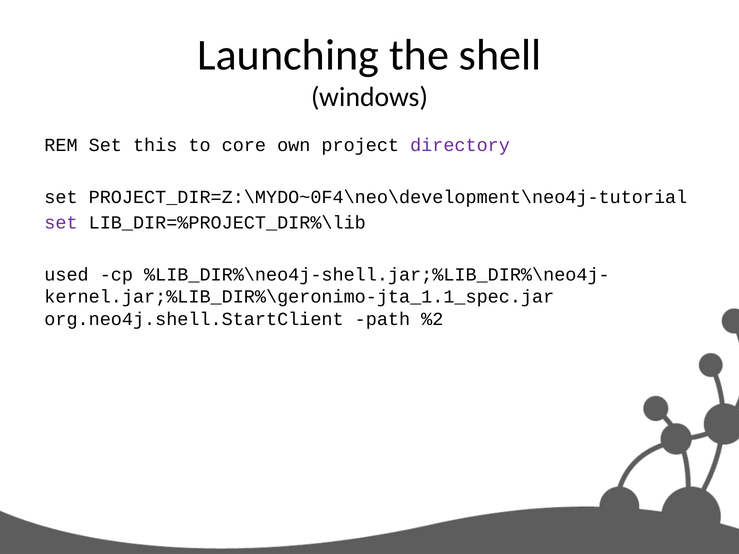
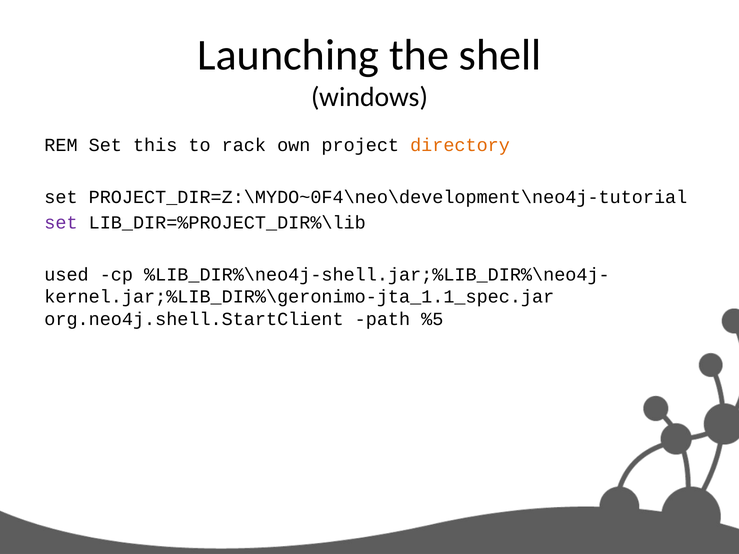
core: core -> rack (244, 145)
directory colour: purple -> orange (460, 145)
%2: %2 -> %5 (432, 319)
